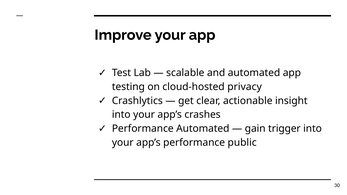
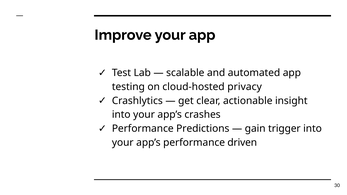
Performance Automated: Automated -> Predictions (203, 129)
public: public -> driven (242, 143)
